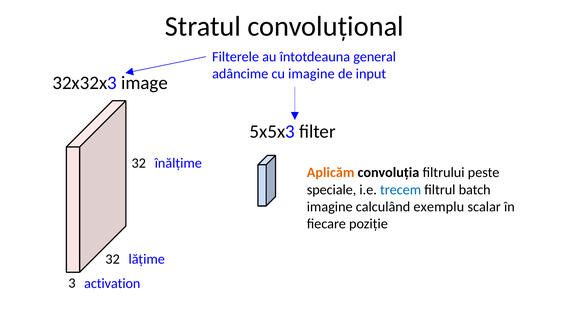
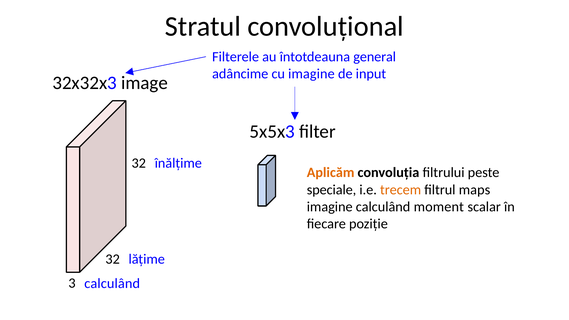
trecem colour: blue -> orange (401, 190)
batch: batch -> maps (475, 190)
exemplu: exemplu -> moment (439, 207)
activation: activation -> calculând (112, 284)
